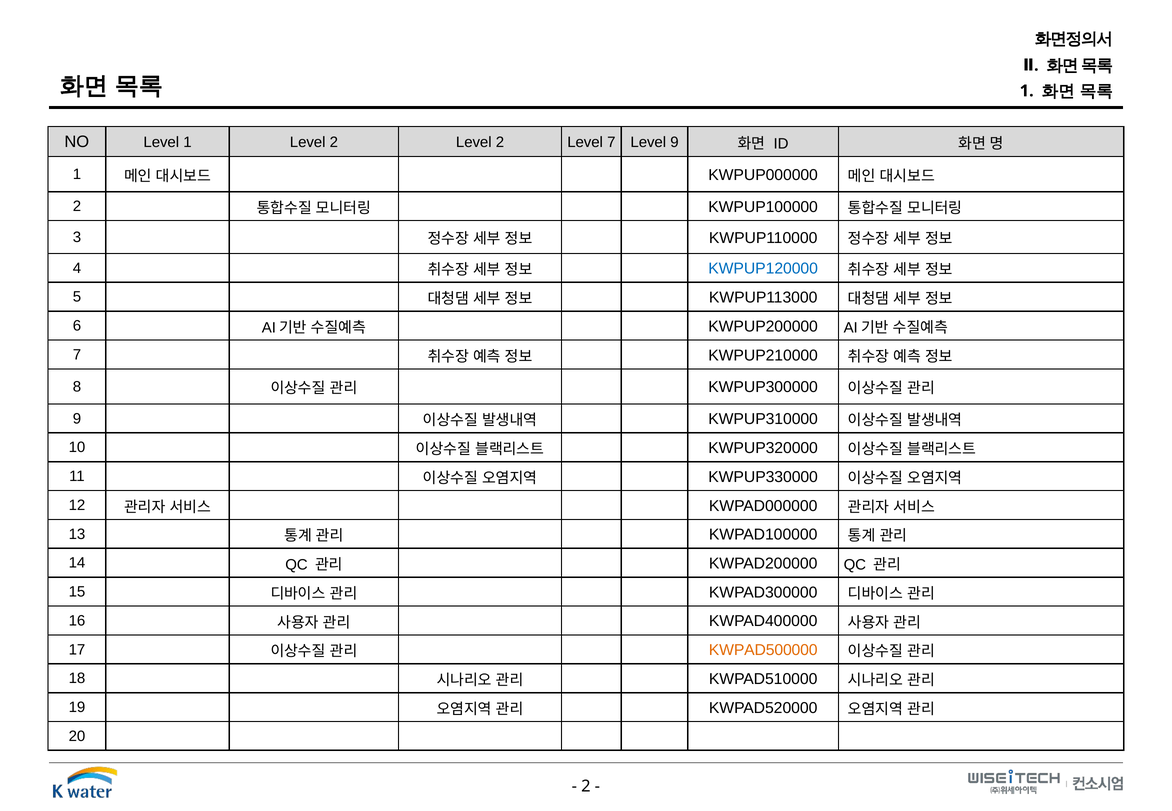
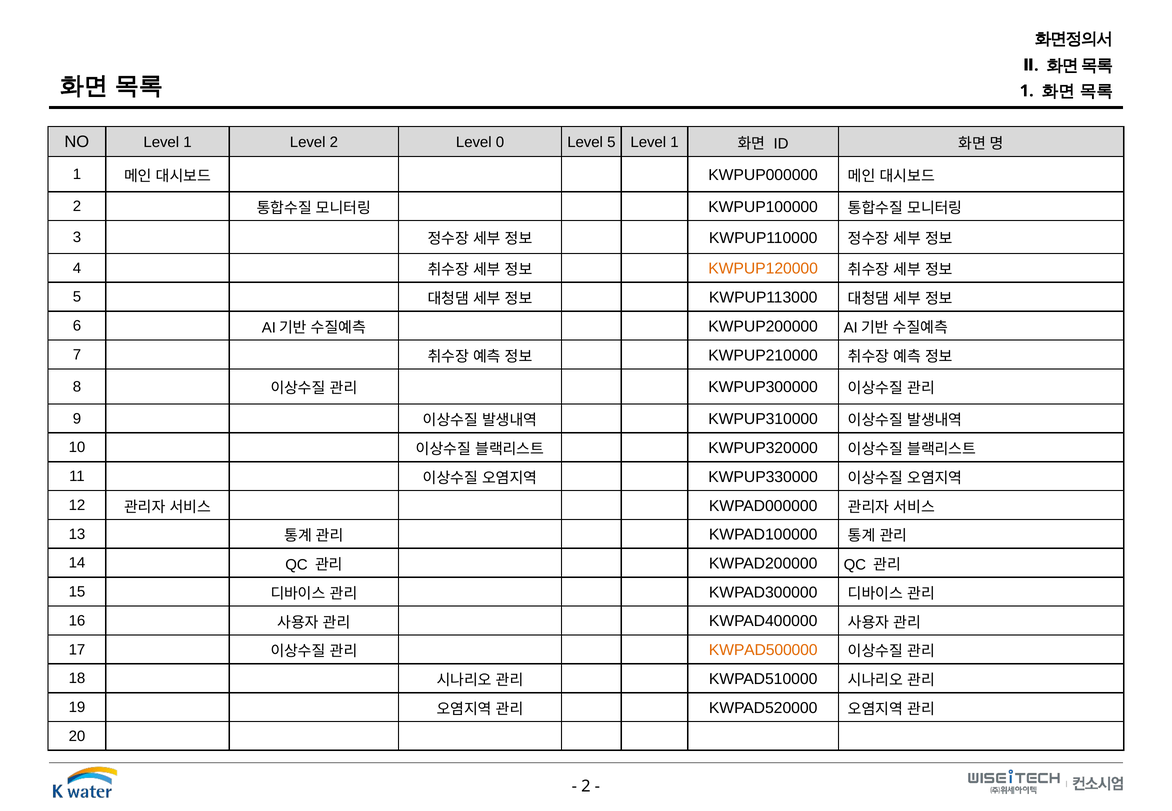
2 Level 2: 2 -> 0 (500, 142)
Level 7: 7 -> 5 (611, 142)
9: 9 -> 1 (674, 142)
KWPUP120000 colour: blue -> orange (763, 269)
